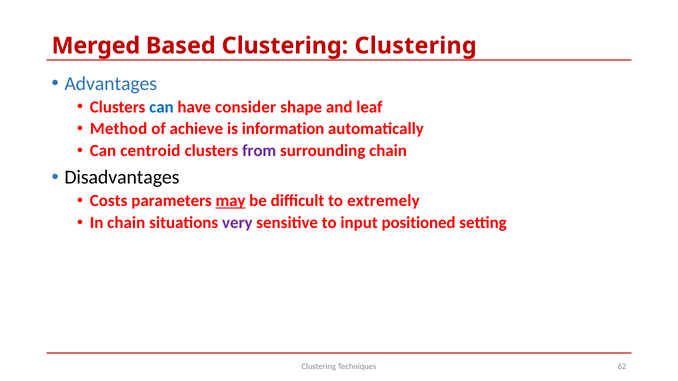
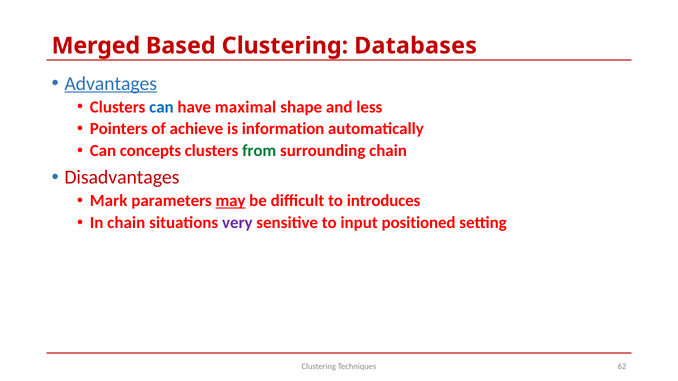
Clustering Clustering: Clustering -> Databases (416, 46)
Advantages underline: none -> present (111, 84)
consider: consider -> maximal (246, 107)
leaf: leaf -> less (369, 107)
Method: Method -> Pointers (119, 129)
centroid: centroid -> concepts (151, 151)
from colour: purple -> green (259, 151)
Disadvantages colour: black -> red (122, 178)
Costs: Costs -> Mark (109, 201)
extremely: extremely -> introduces (384, 201)
